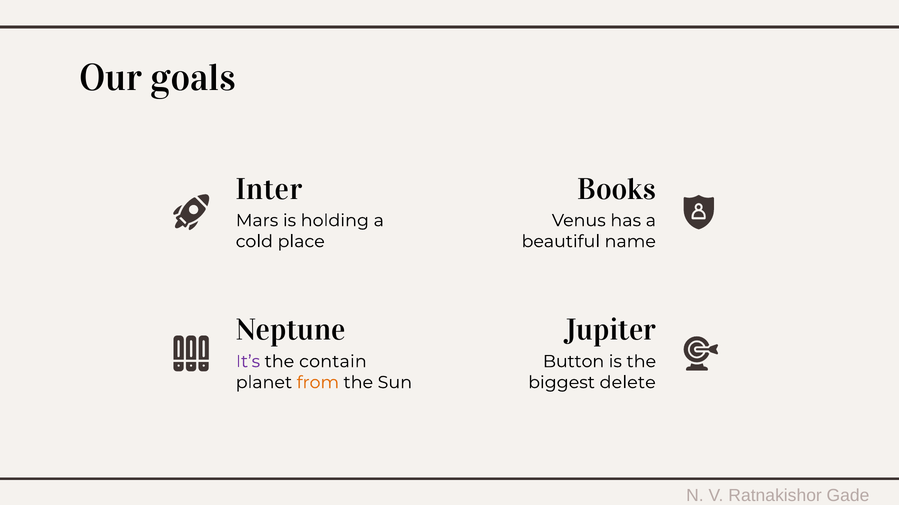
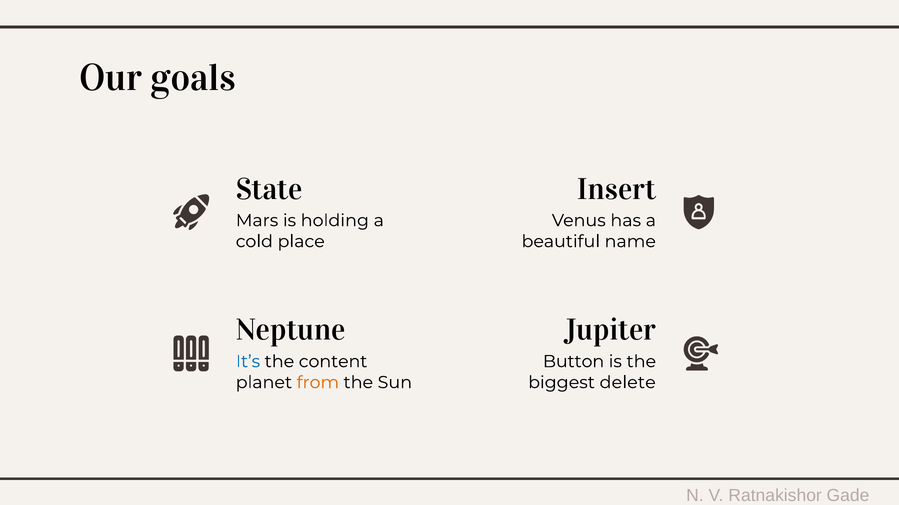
Inter: Inter -> State (269, 190)
Books: Books -> Insert (617, 190)
It’s colour: purple -> blue (248, 362)
contain: contain -> content (333, 362)
